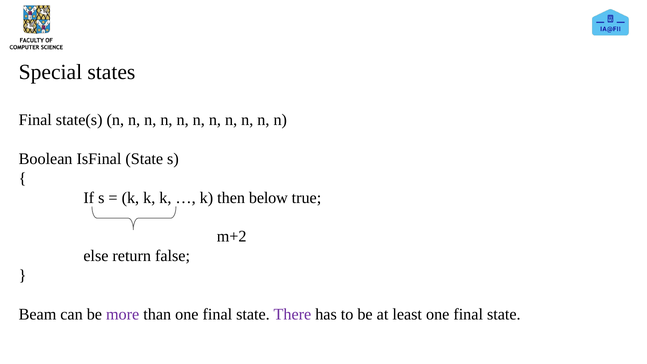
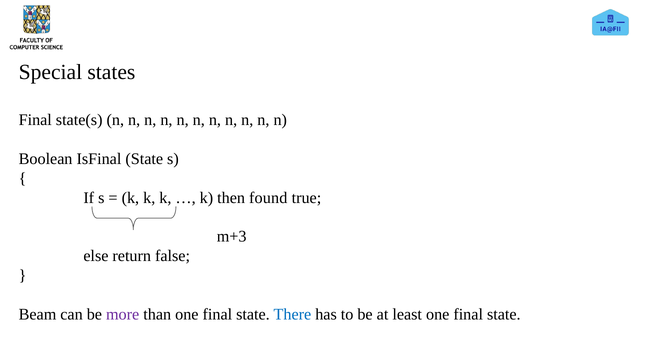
below: below -> found (268, 198)
m+2: m+2 -> m+3 (232, 237)
There colour: purple -> blue (292, 314)
